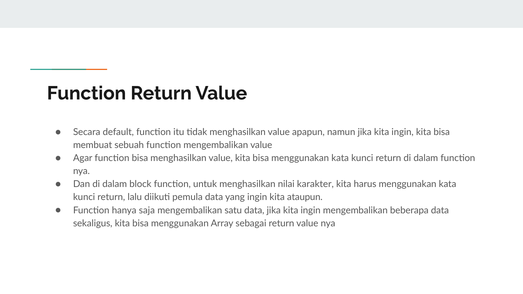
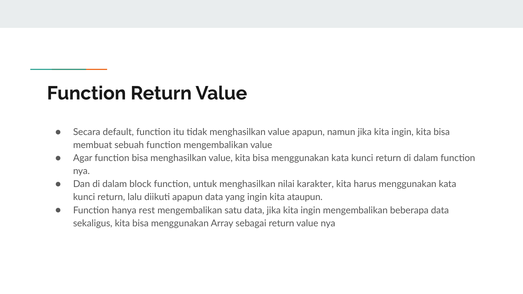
diikuti pemula: pemula -> apapun (188, 197)
saja: saja -> rest (147, 210)
